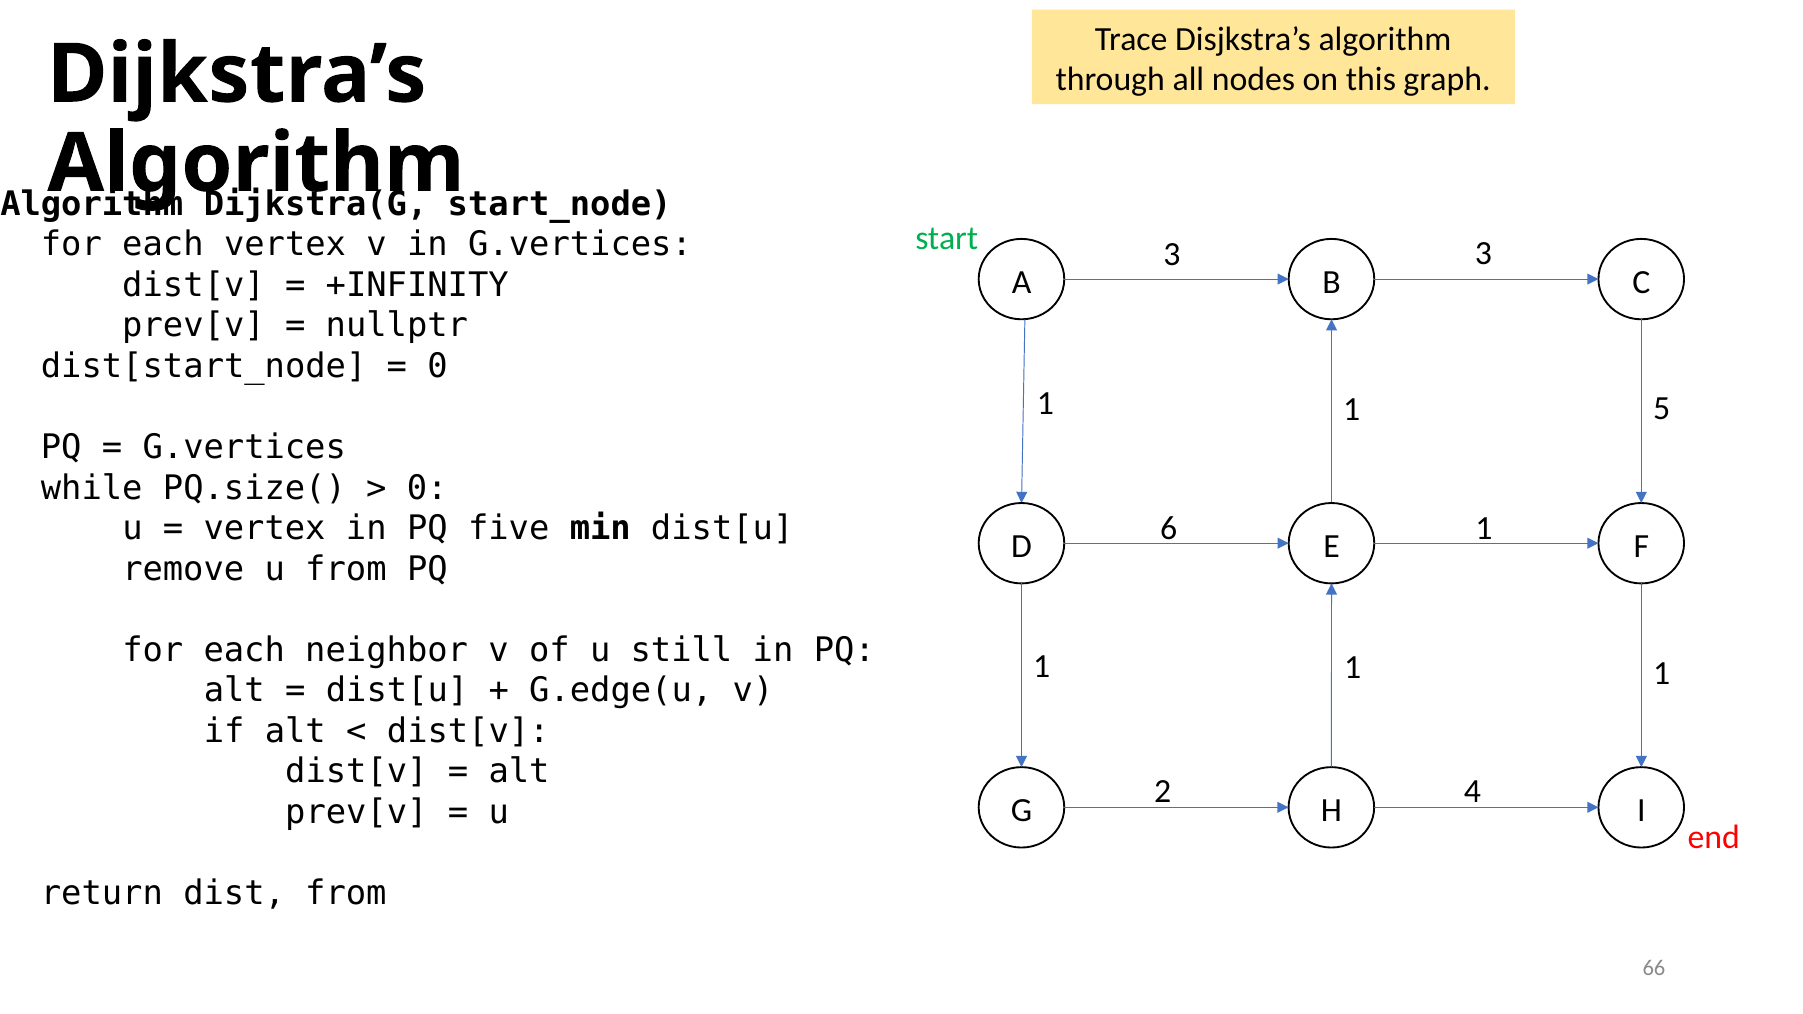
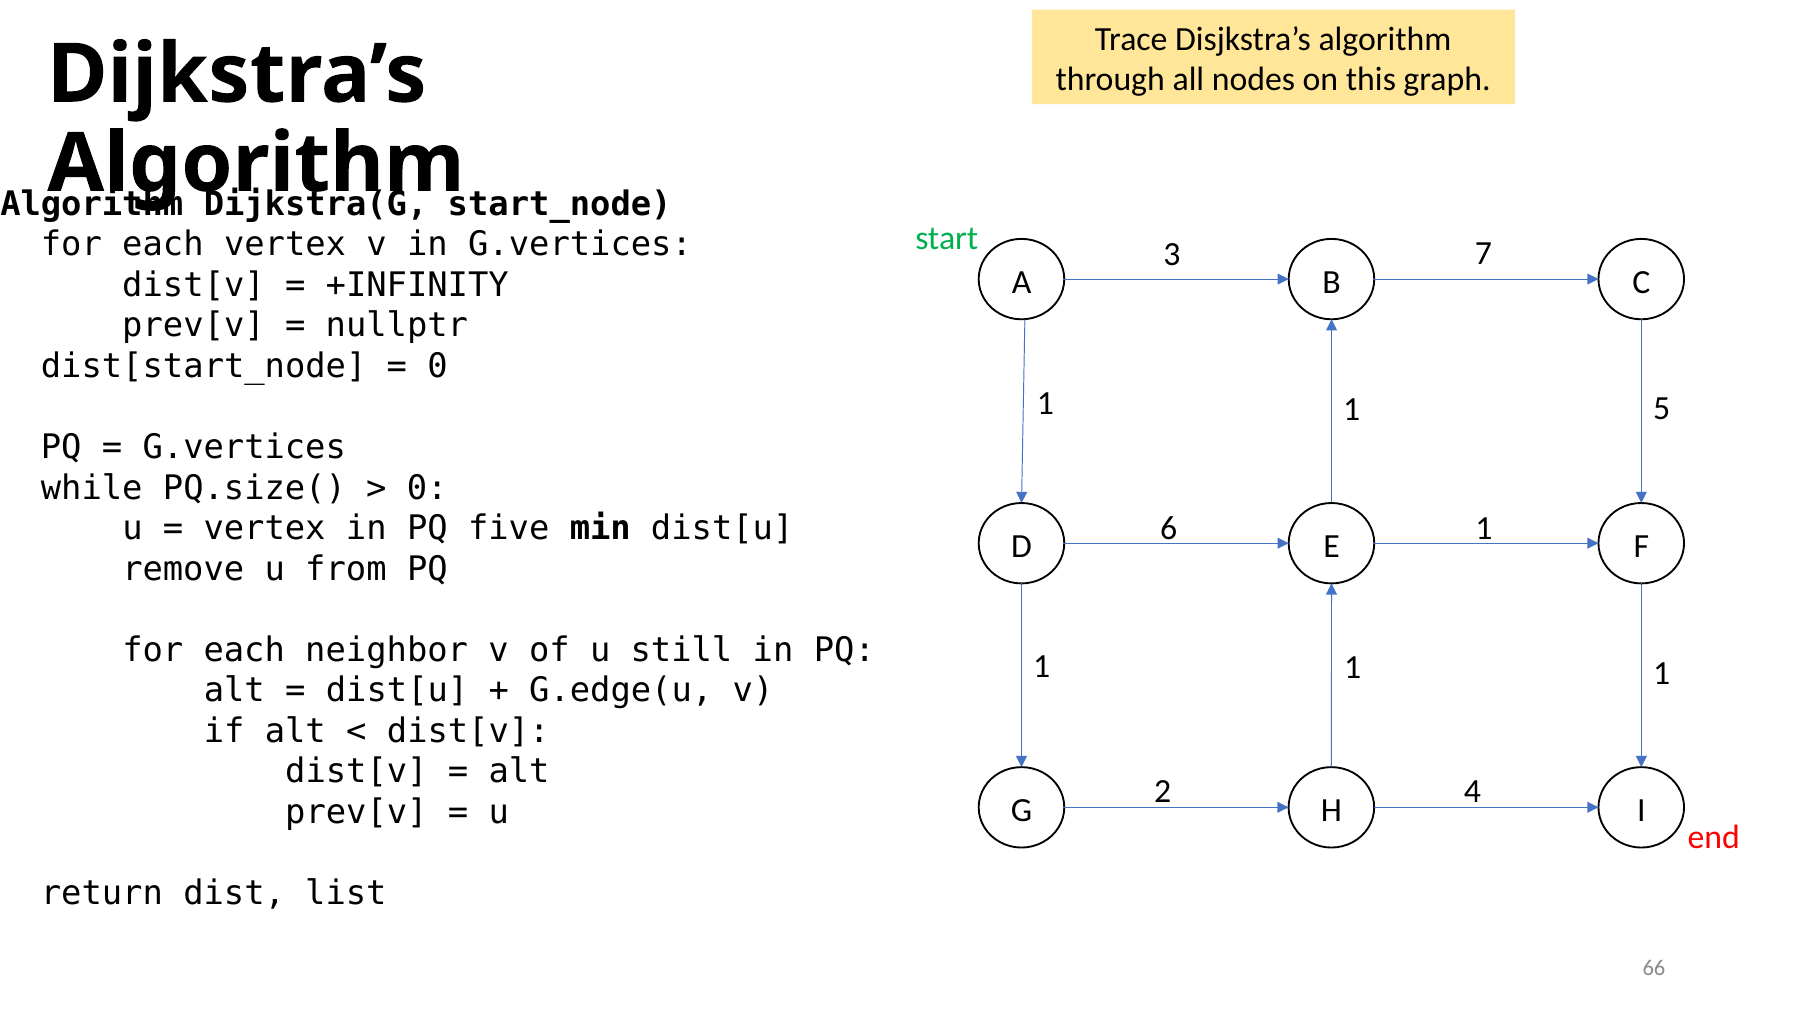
3 3: 3 -> 7 (1484, 254)
dist from: from -> list (346, 894)
